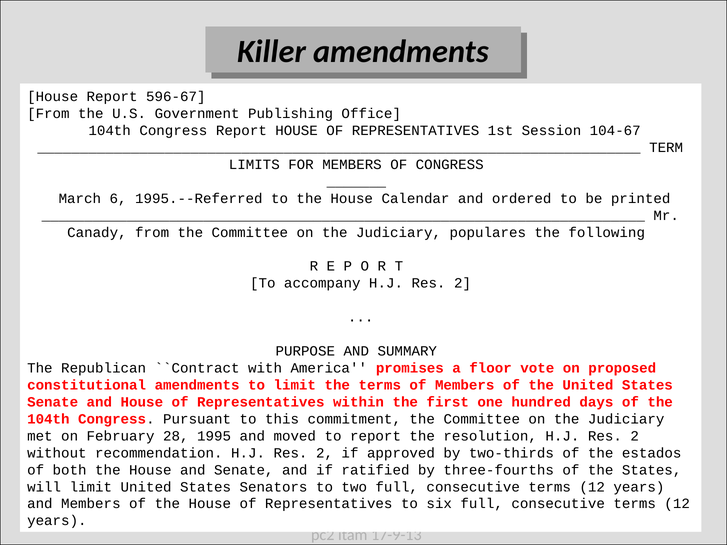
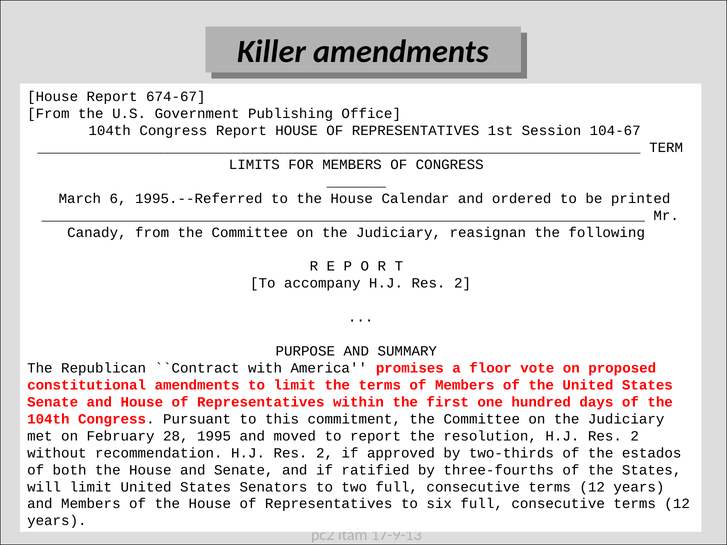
596-67: 596-67 -> 674-67 (176, 97)
populares: populares -> reasignan (488, 232)
